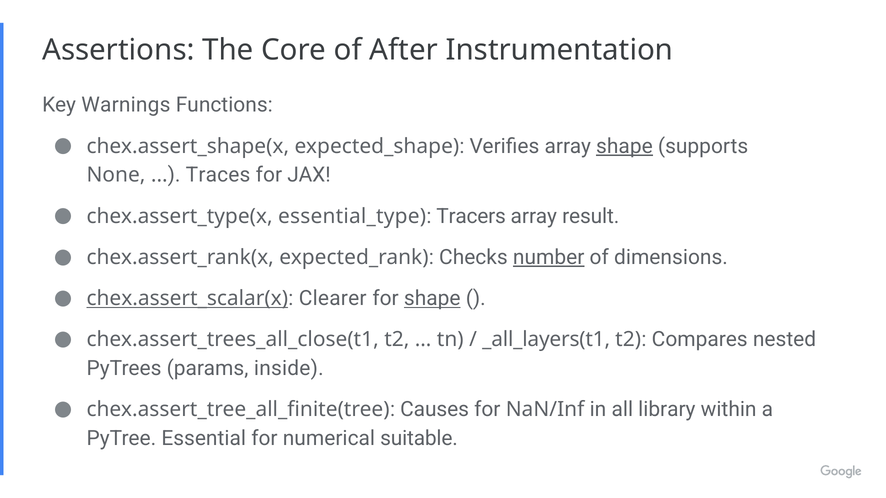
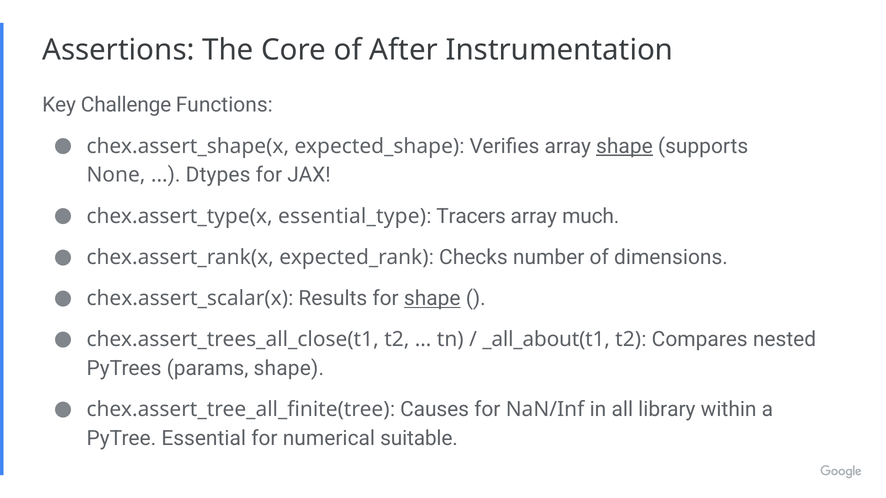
Warnings: Warnings -> Challenge (126, 105)
Traces: Traces -> Dtypes (218, 175)
result: result -> much (591, 216)
number underline: present -> none (549, 257)
chex.assert_scalar(x underline: present -> none (187, 299)
Clearer: Clearer -> Results (333, 299)
_all_layers(t1: _all_layers(t1 -> _all_about(t1 (546, 340)
params inside: inside -> shape (289, 369)
